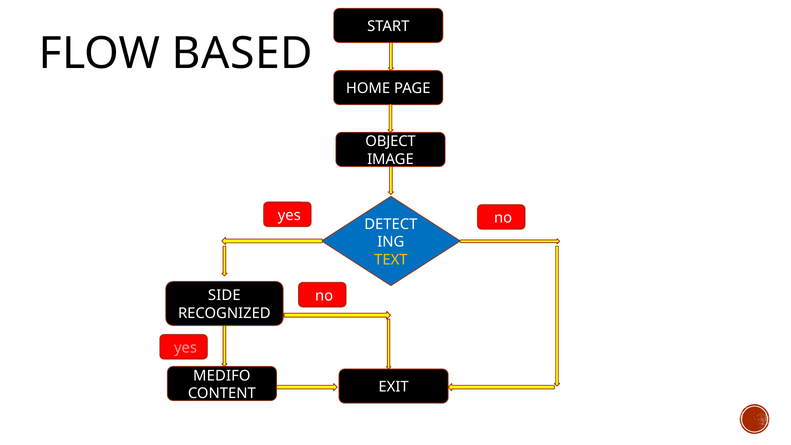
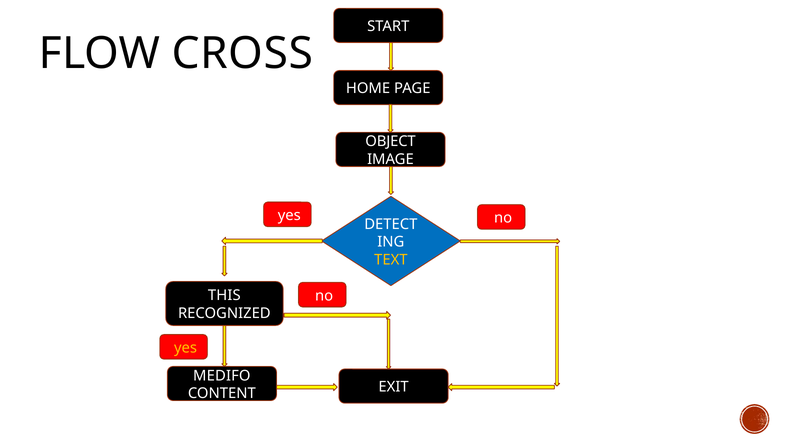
BASED: BASED -> CROSS (242, 54)
SIDE: SIDE -> THIS (224, 296)
yes colour: pink -> yellow (186, 348)
